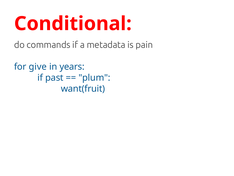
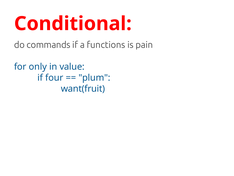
metadata: metadata -> functions (106, 45)
give: give -> only (38, 67)
years: years -> value (72, 67)
past: past -> four (54, 77)
